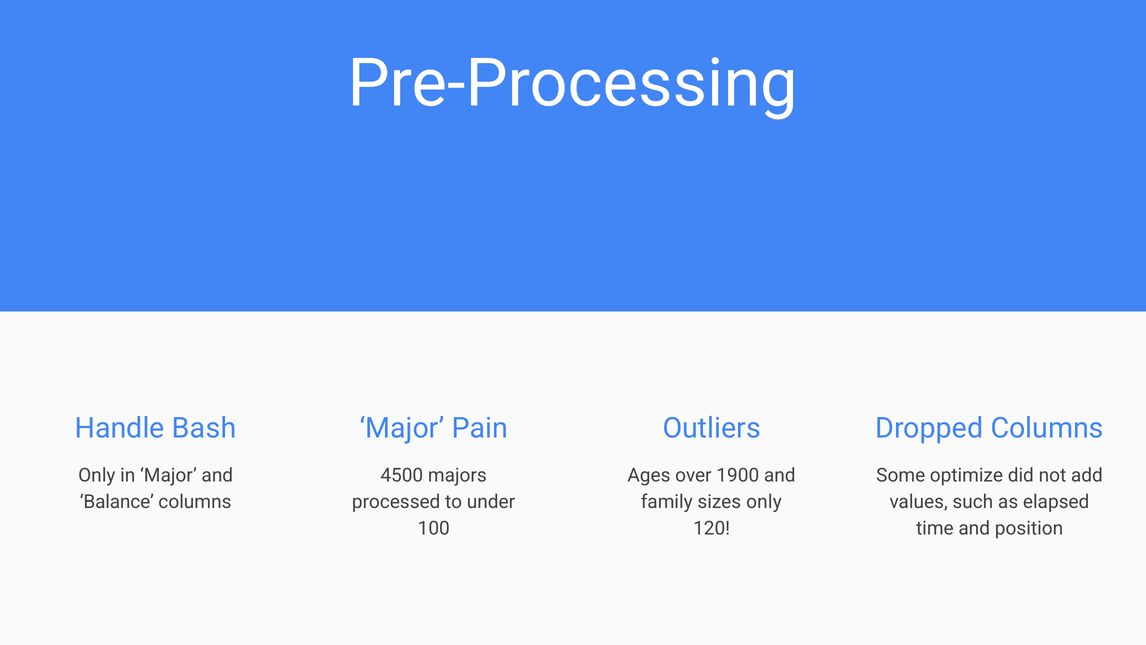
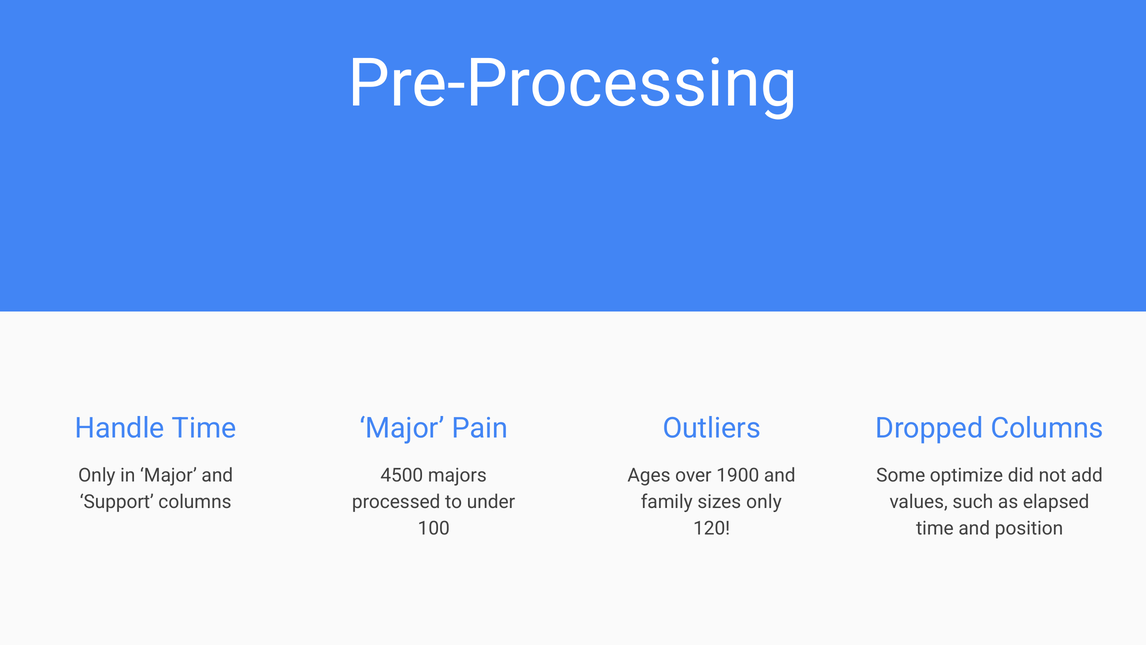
Handle Bash: Bash -> Time (204, 428)
Balance: Balance -> Support (117, 502)
